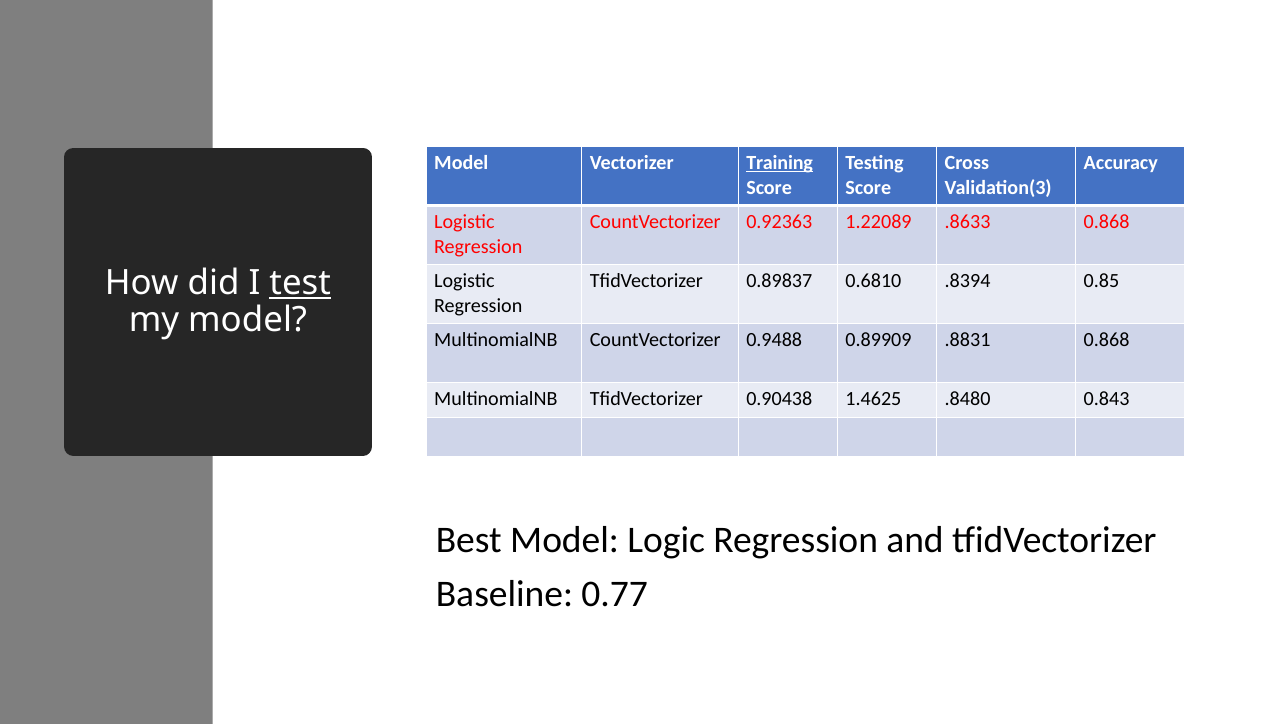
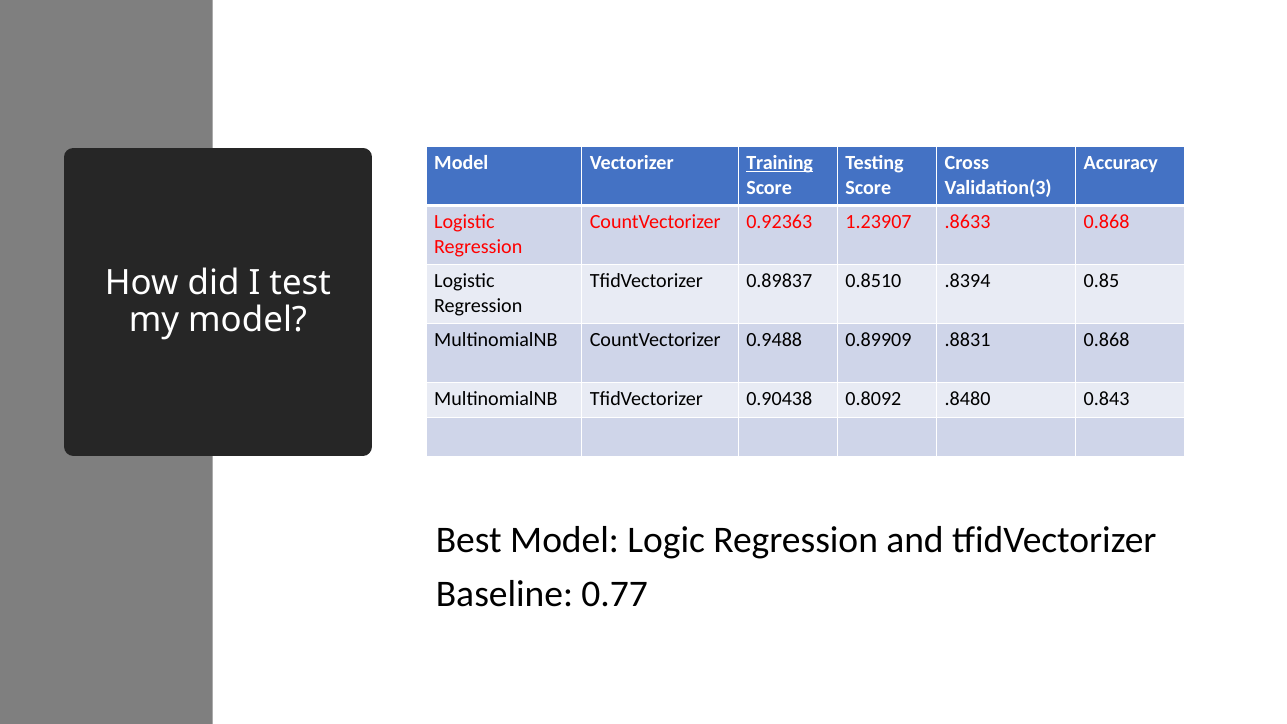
1.22089: 1.22089 -> 1.23907 (879, 222)
0.6810: 0.6810 -> 0.8510 (873, 281)
test underline: present -> none (300, 283)
1.4625: 1.4625 -> 0.8092 (873, 399)
